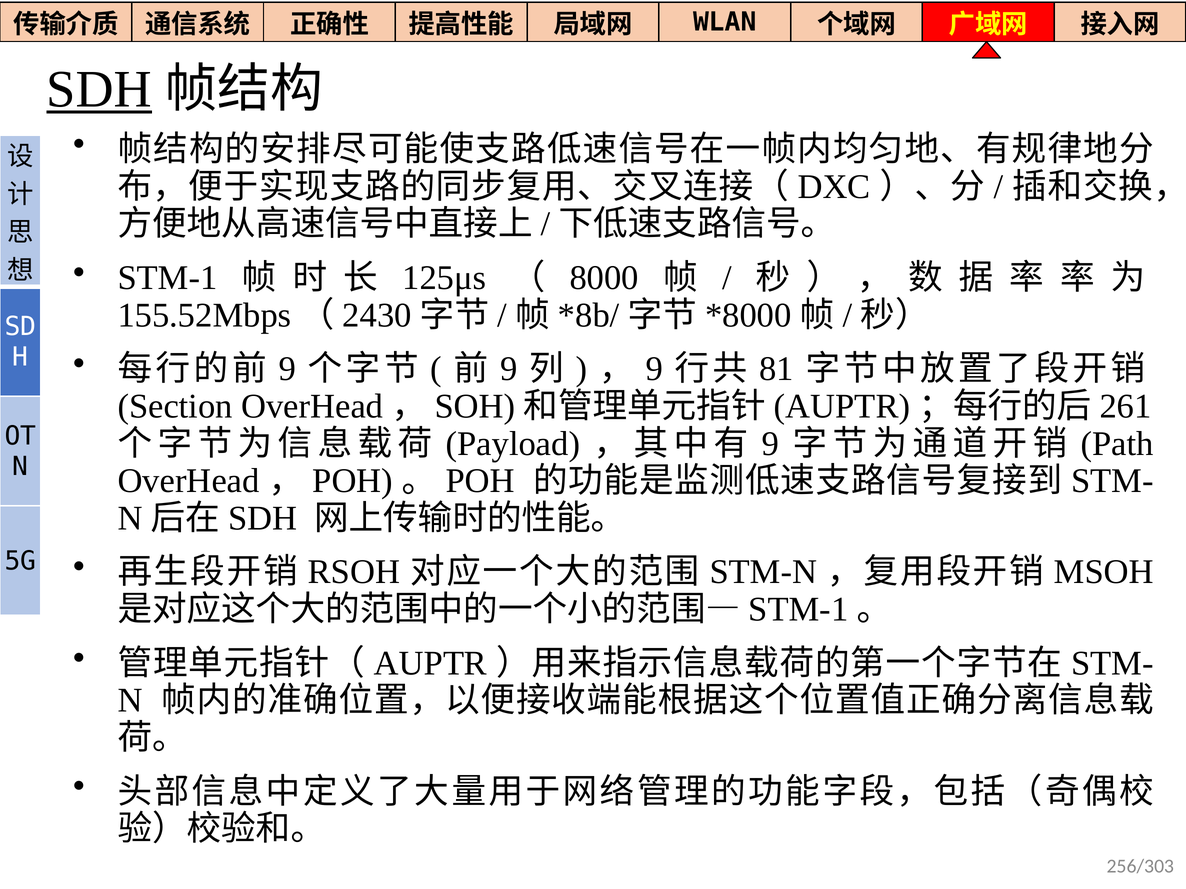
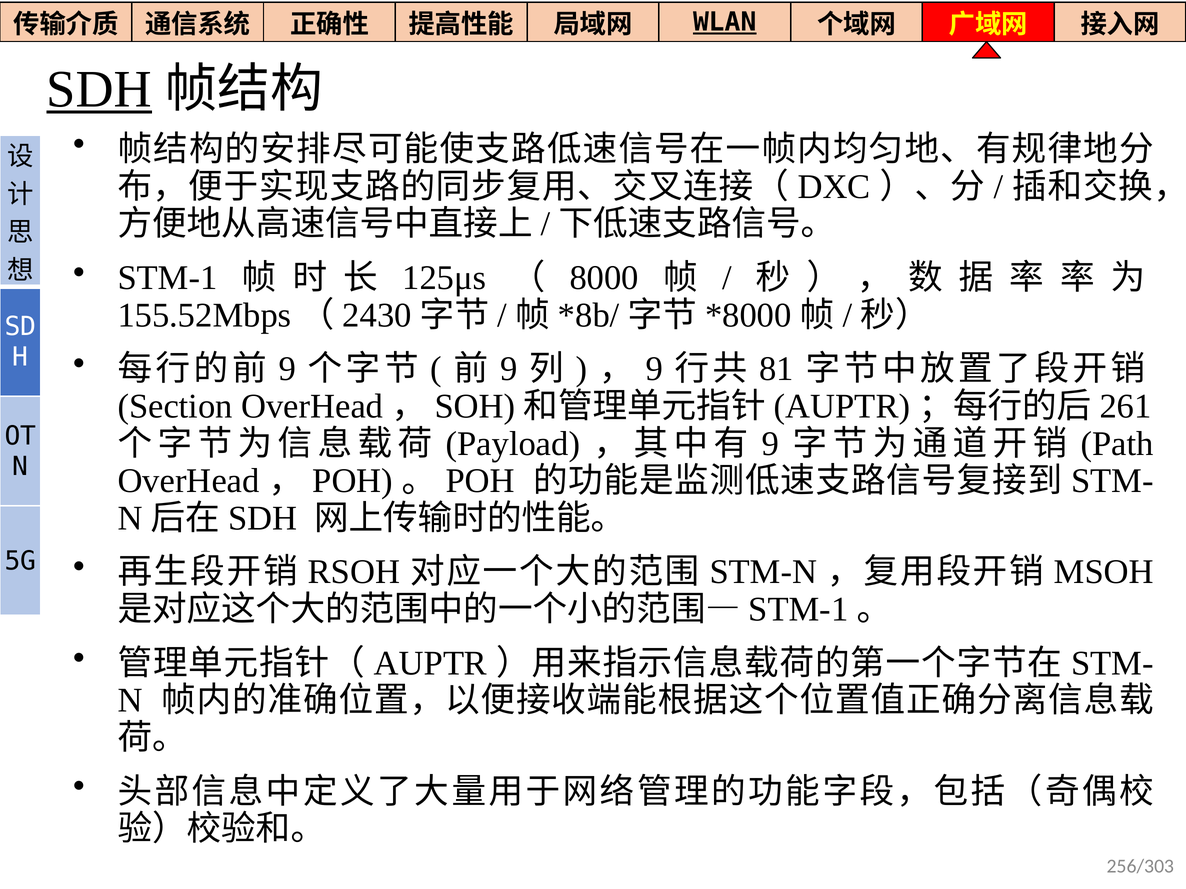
WLAN underline: none -> present (725, 22)
